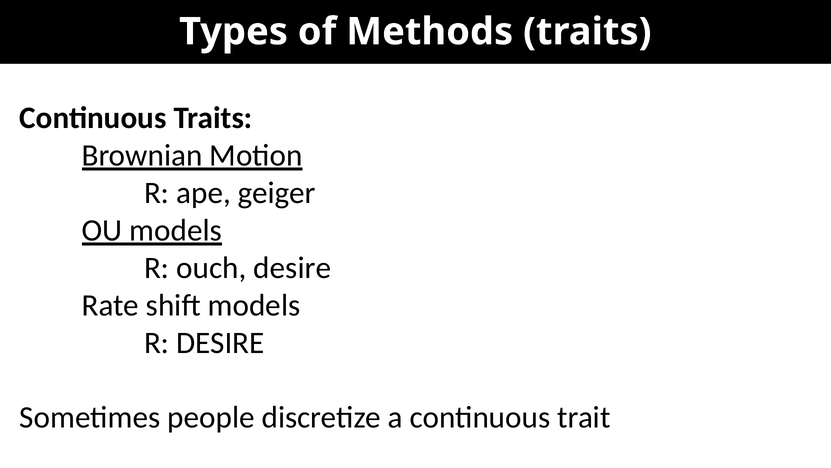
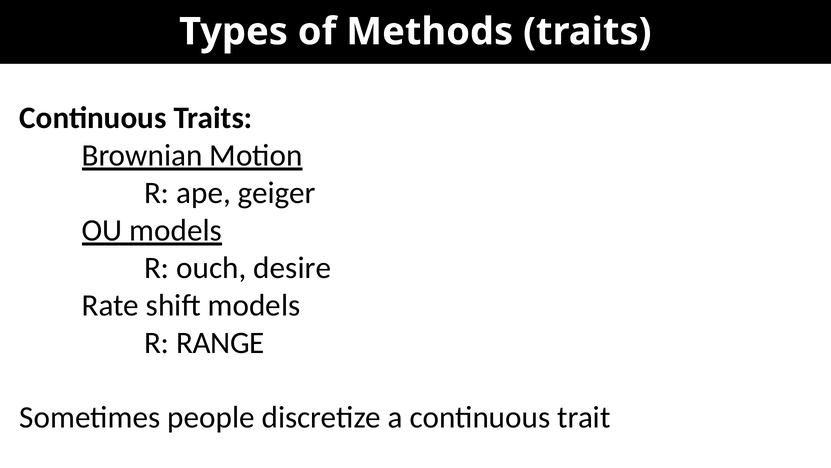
R DESIRE: DESIRE -> RANGE (220, 342)
